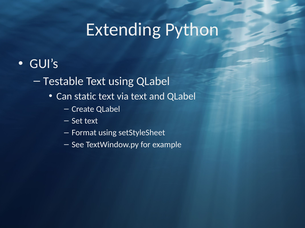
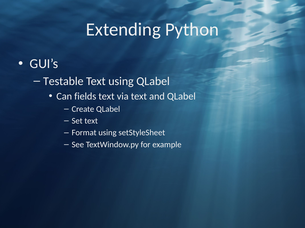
static: static -> fields (85, 97)
